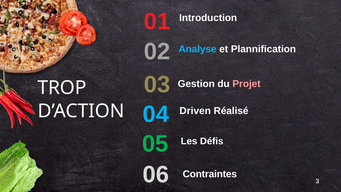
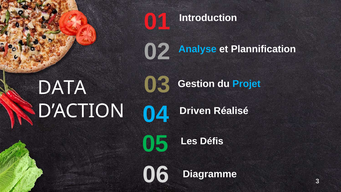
Projet colour: pink -> light blue (246, 84)
TROP: TROP -> DATA (62, 88)
Contraintes: Contraintes -> Diagramme (210, 174)
